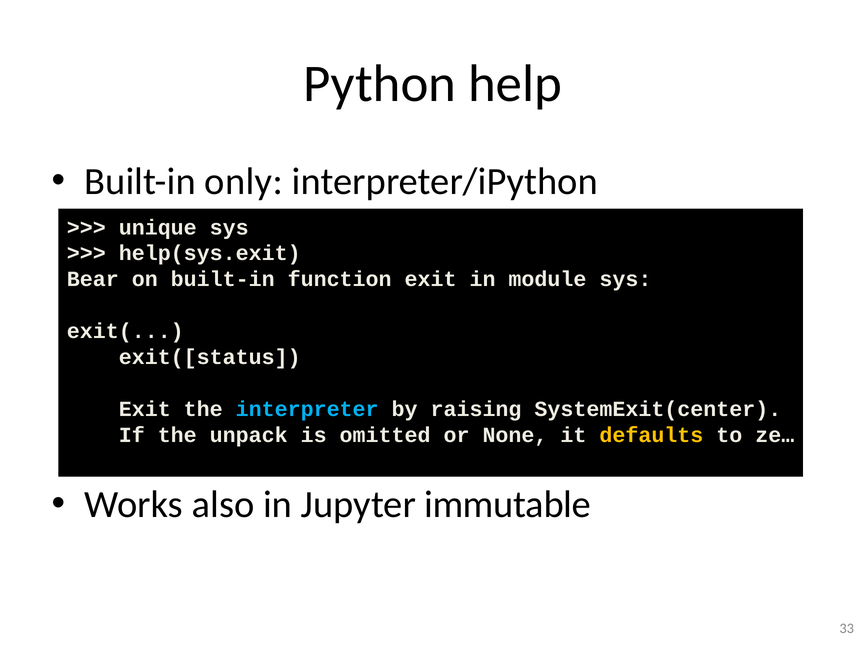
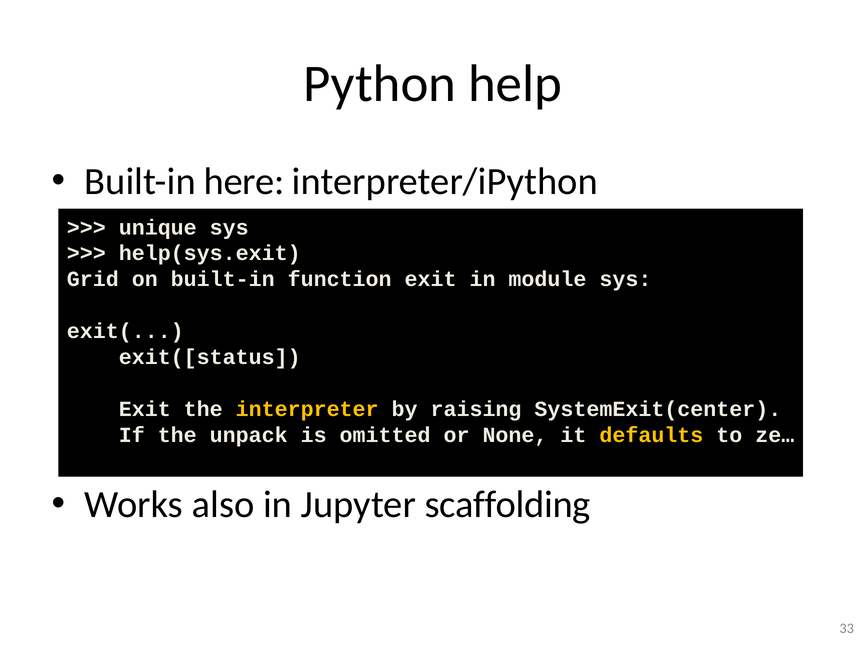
only: only -> here (244, 182)
Bear: Bear -> Grid (93, 280)
interpreter colour: light blue -> yellow (307, 409)
immutable: immutable -> scaffolding (508, 505)
